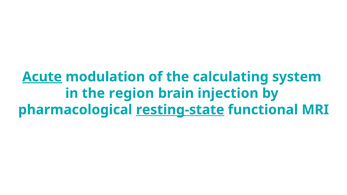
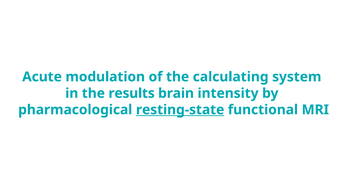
Acute underline: present -> none (42, 77)
region: region -> results (132, 93)
injection: injection -> intensity (228, 93)
